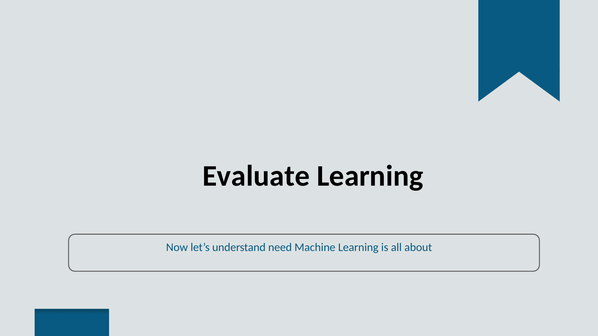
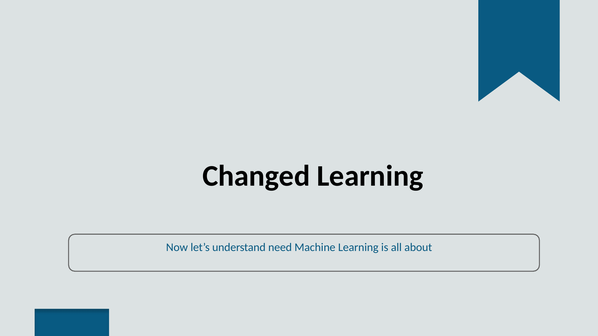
Evaluate: Evaluate -> Changed (256, 176)
